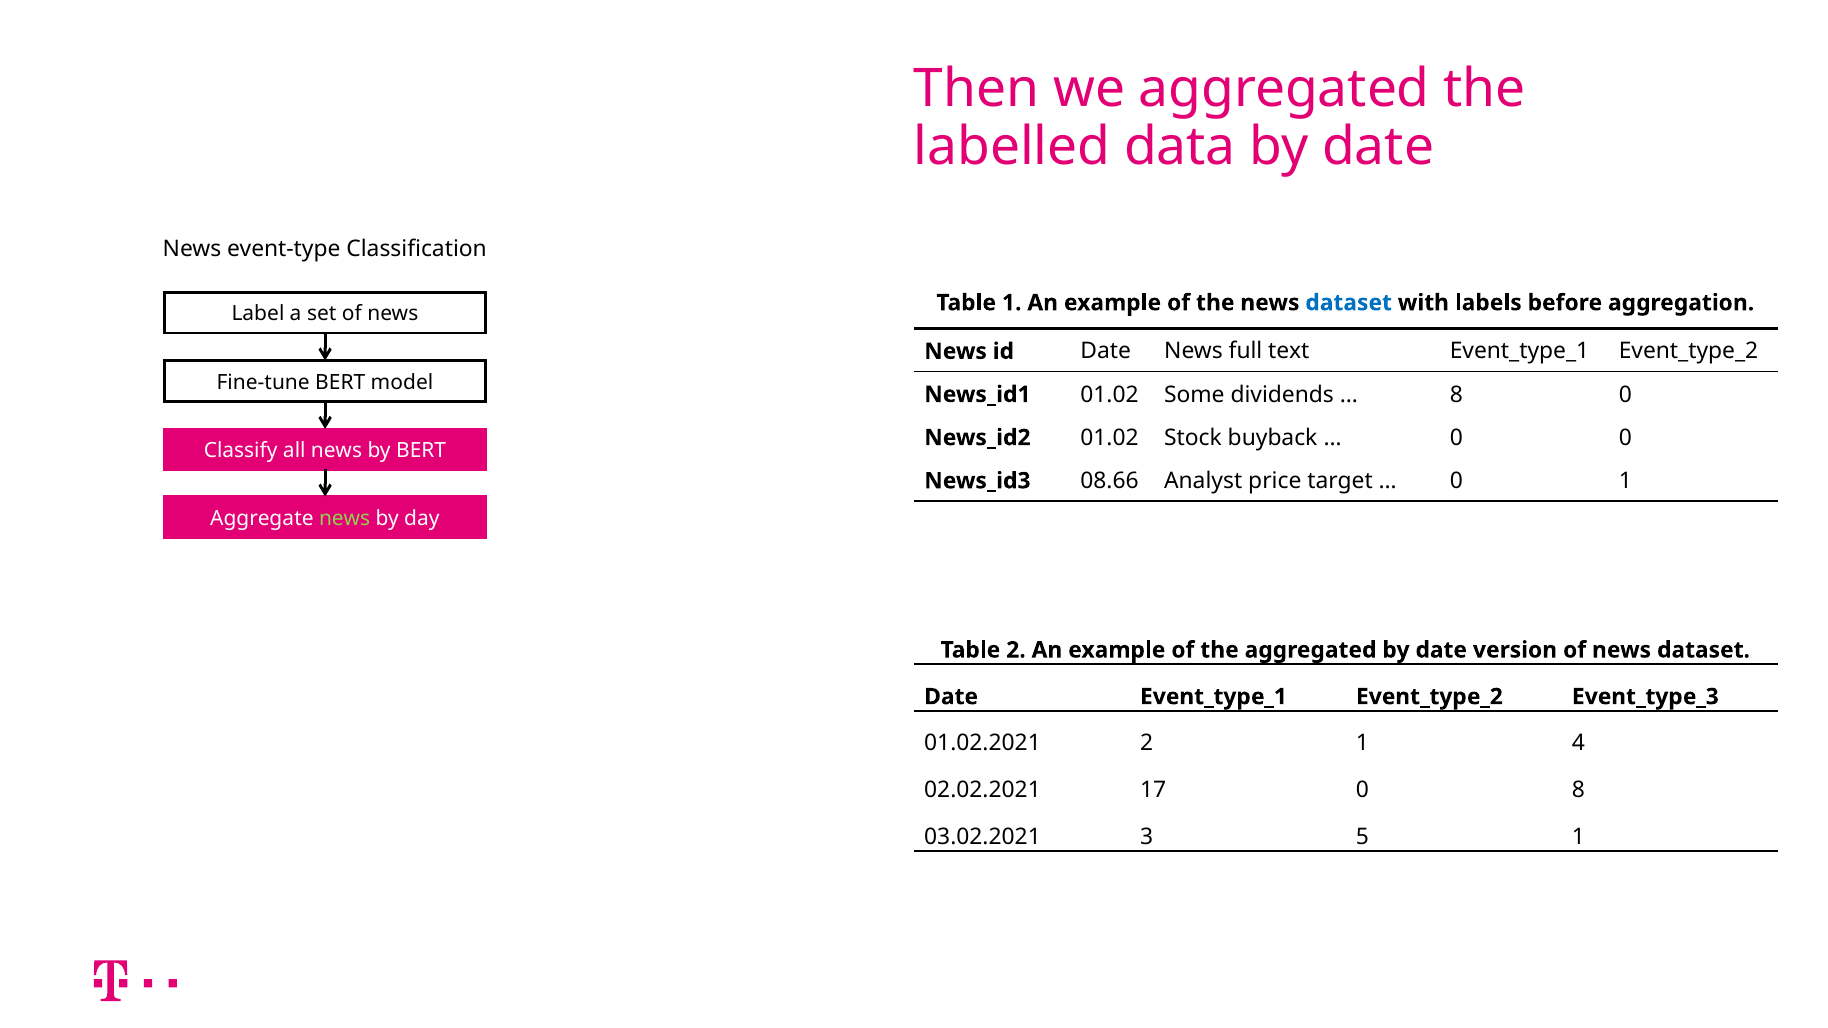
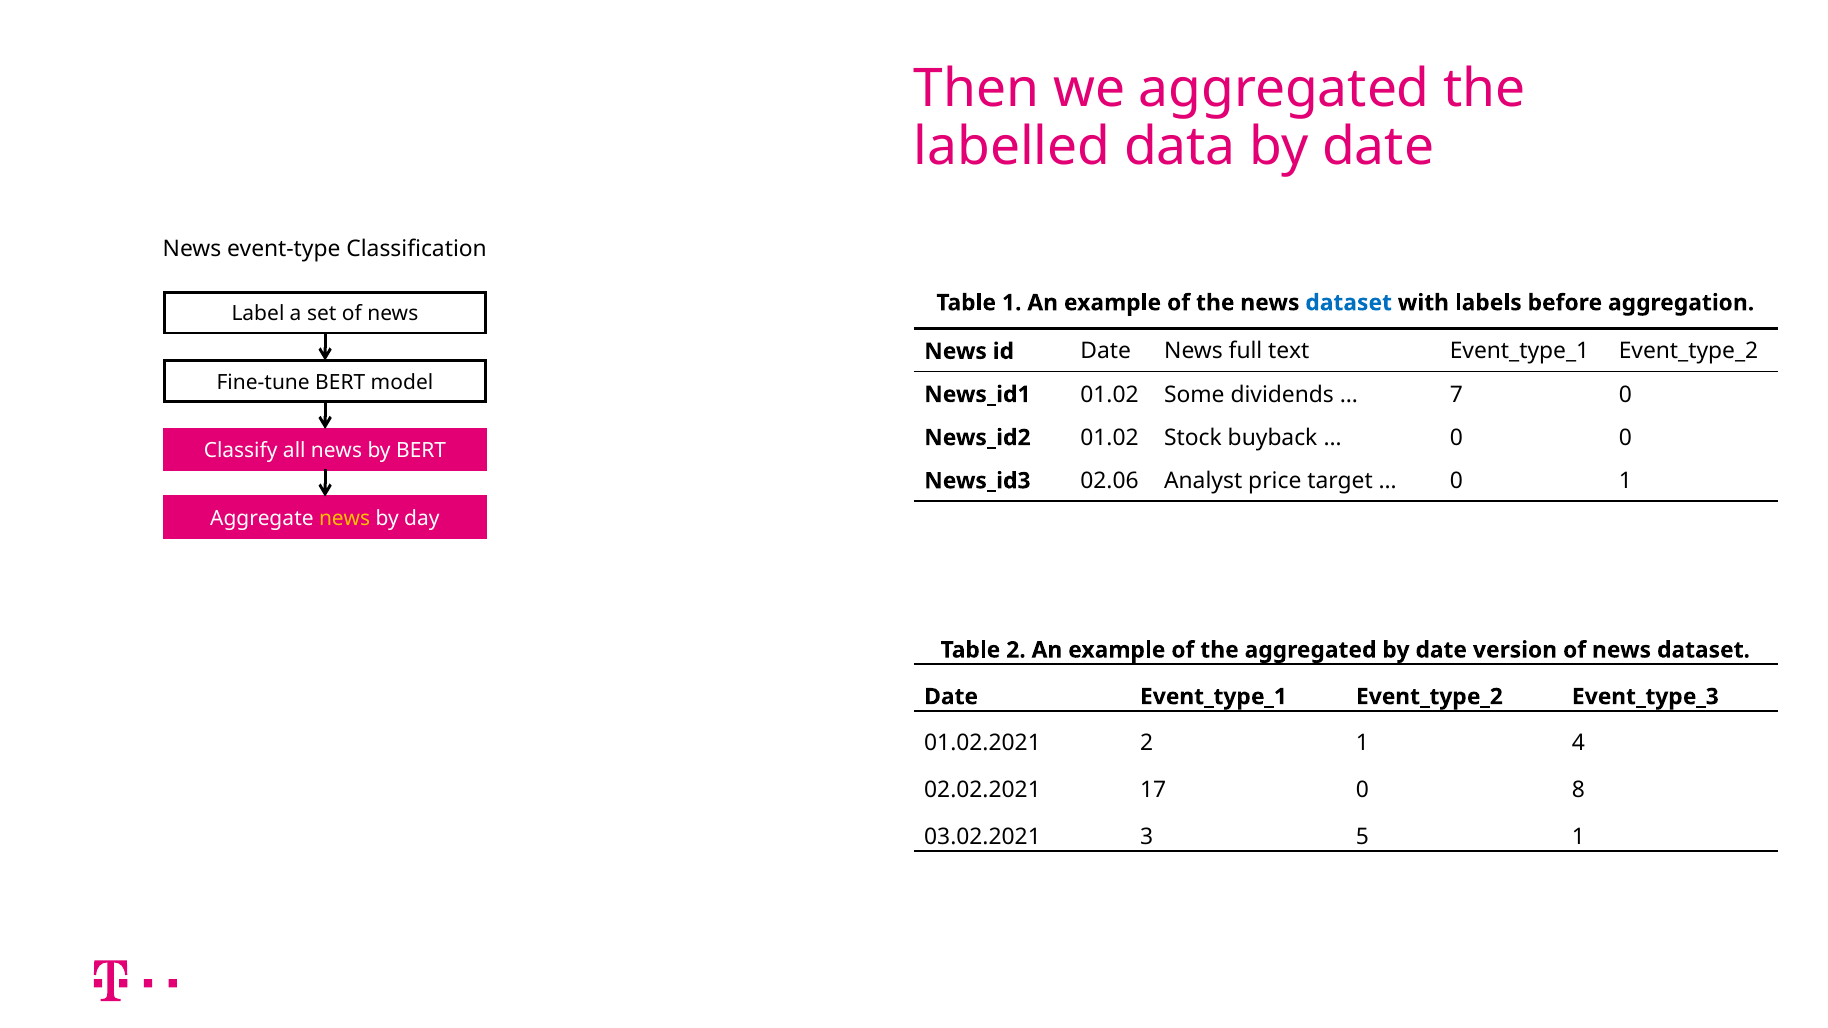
8: 8 -> 7 (1456, 395)
08.66: 08.66 -> 02.06 (1110, 481)
news colour: light green -> yellow (345, 519)
